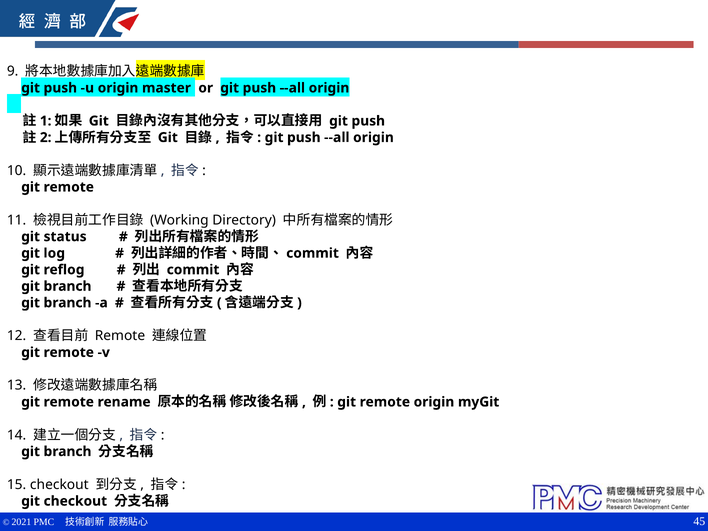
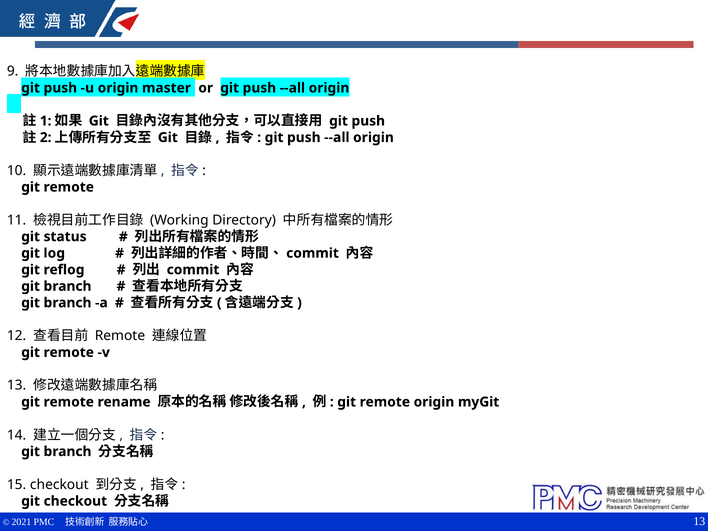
45: 45 -> 13 (699, 521)
